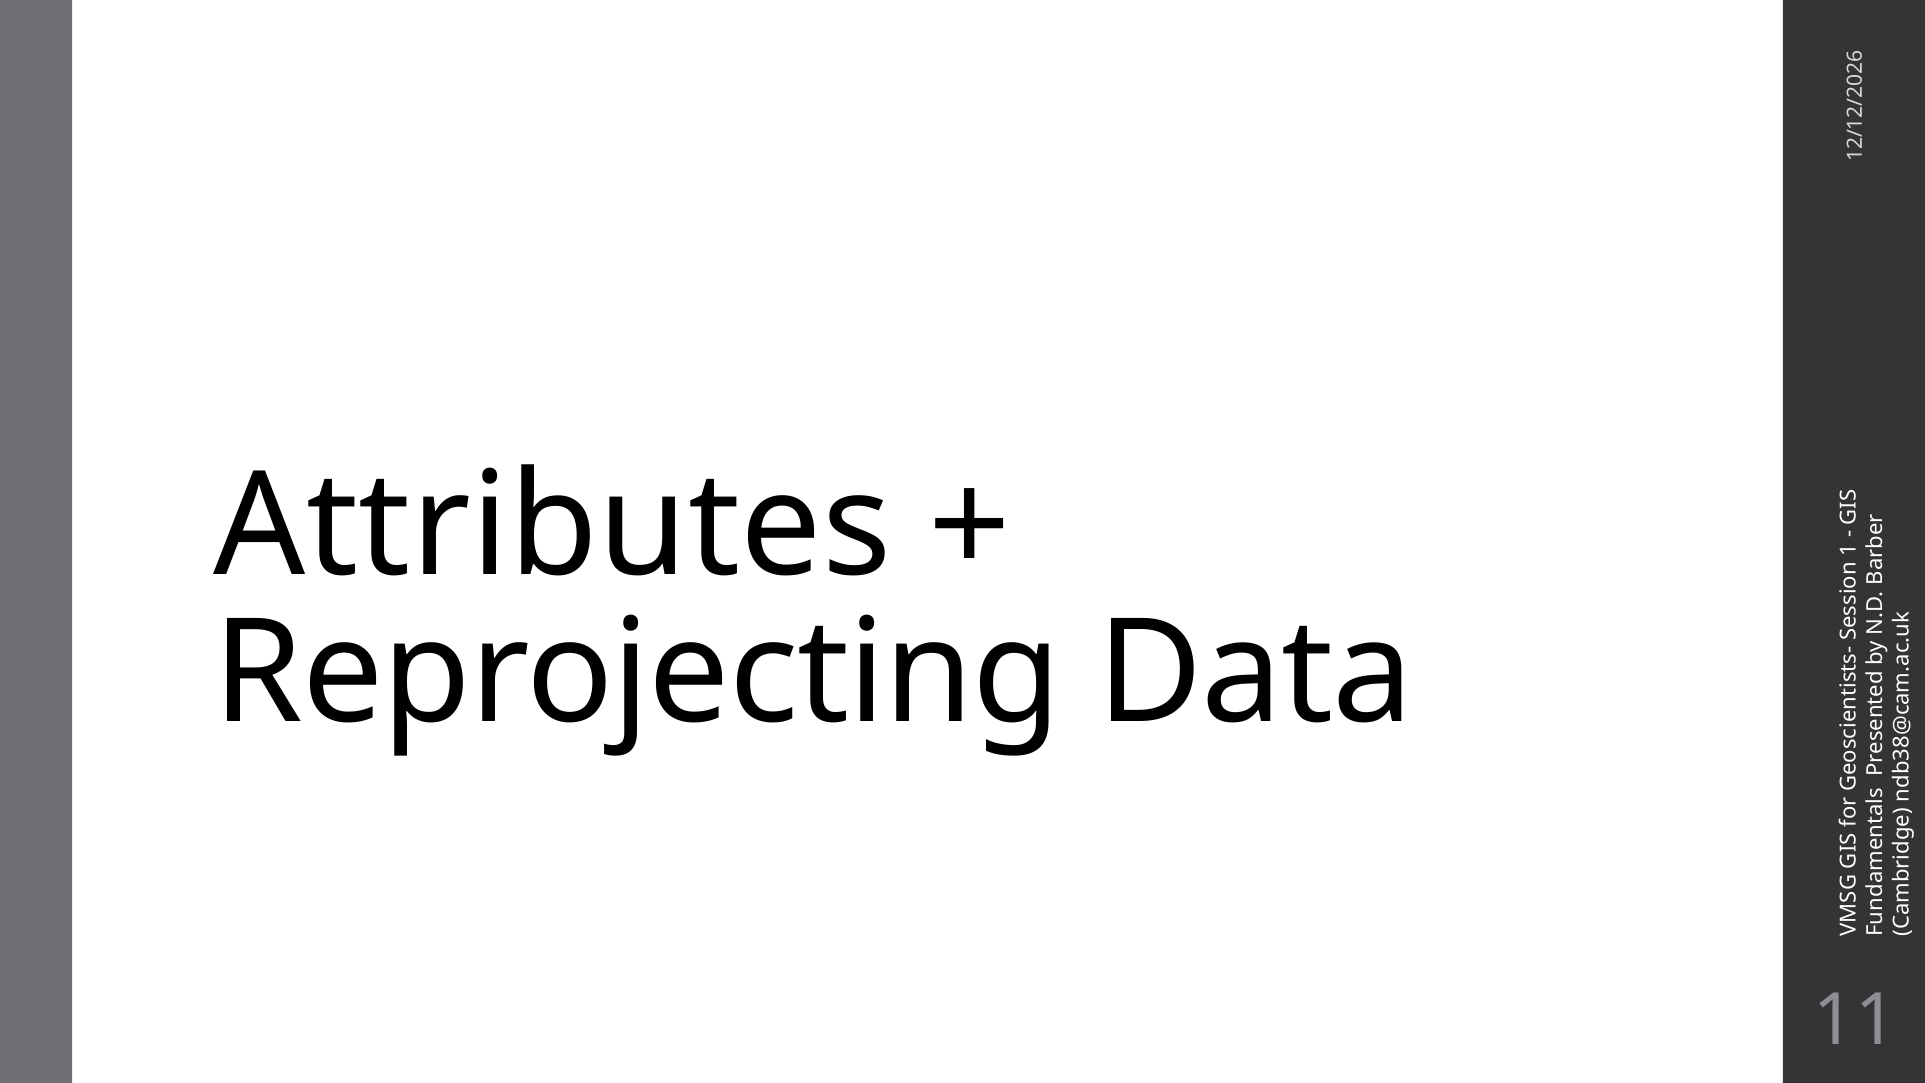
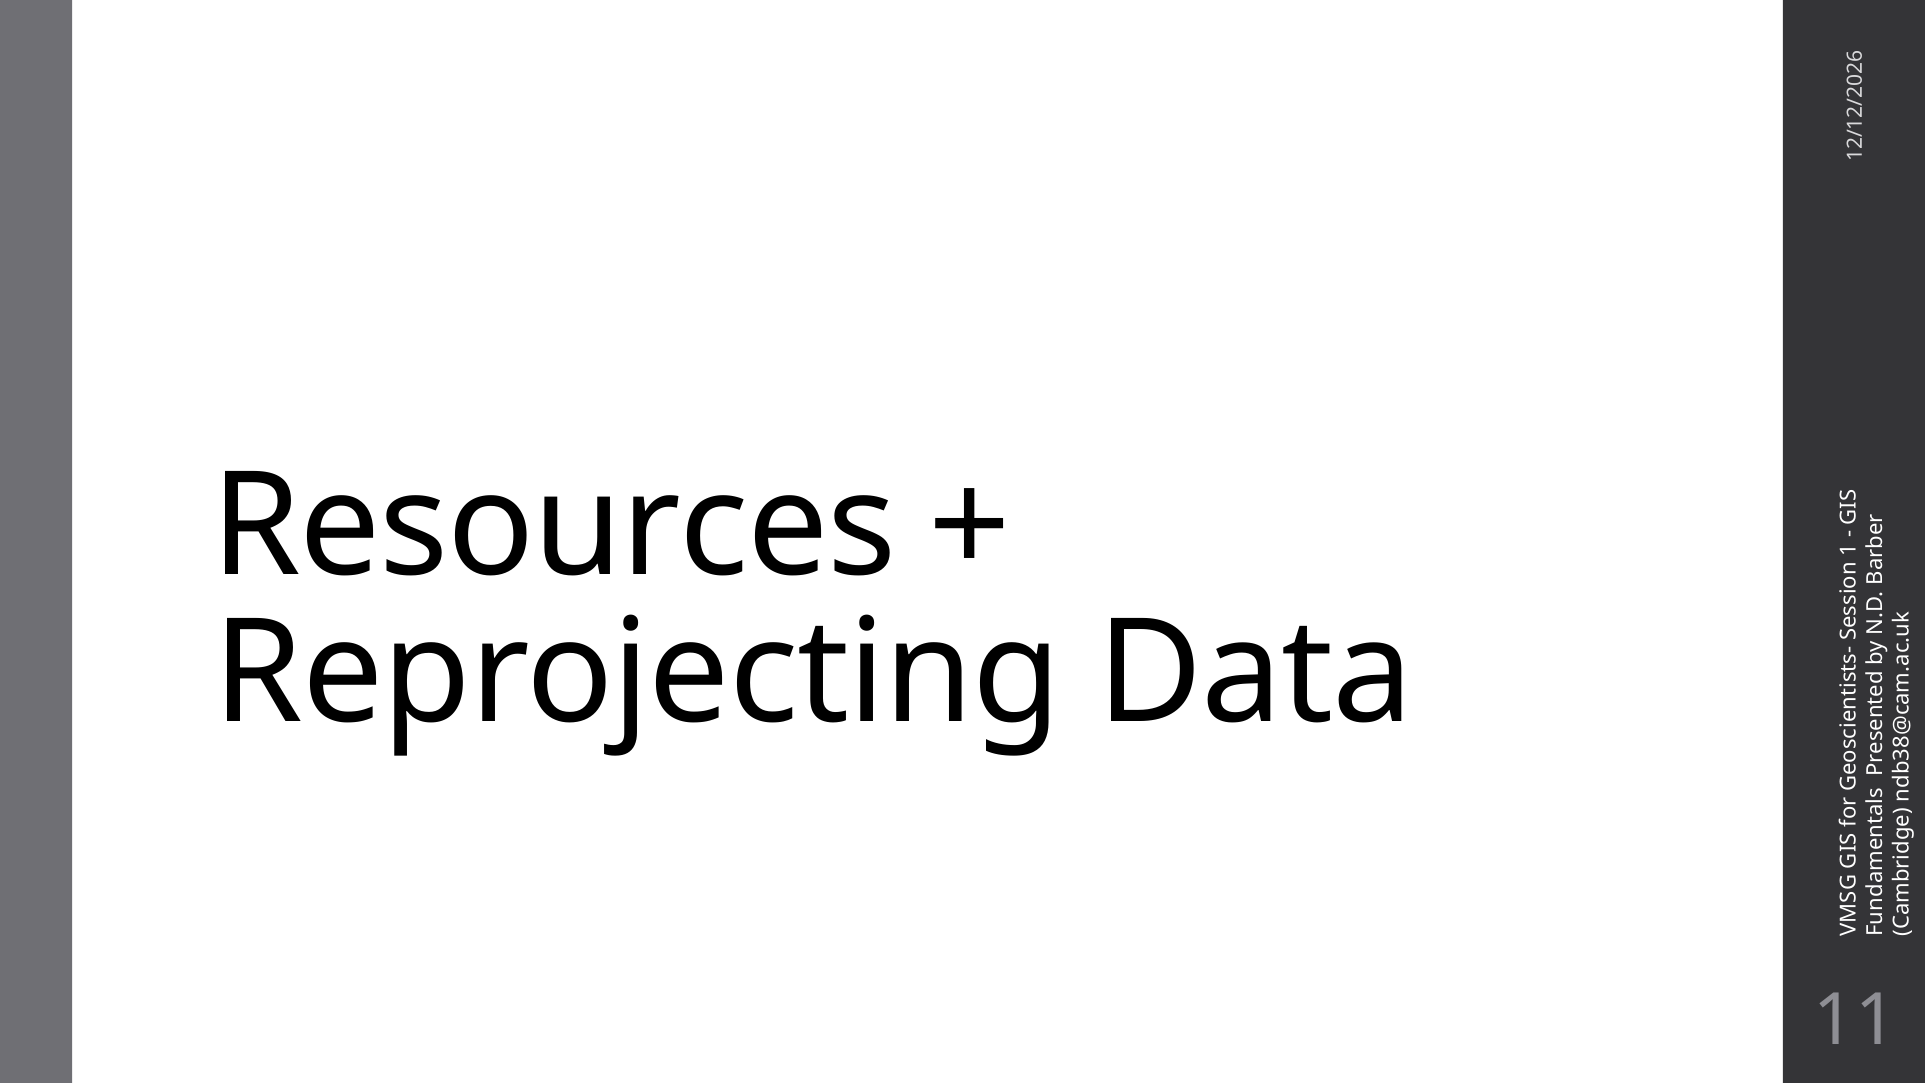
Attributes: Attributes -> Resources (554, 526)
